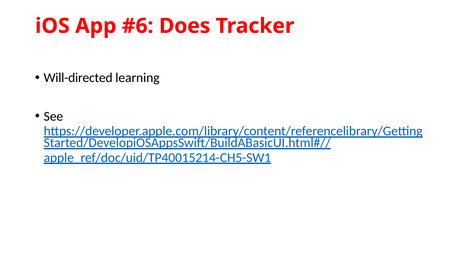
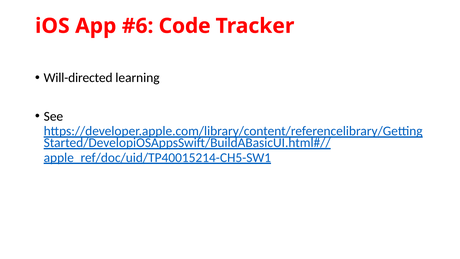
Does: Does -> Code (185, 26)
